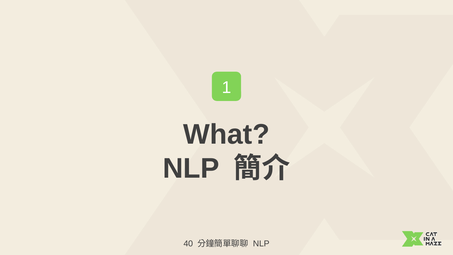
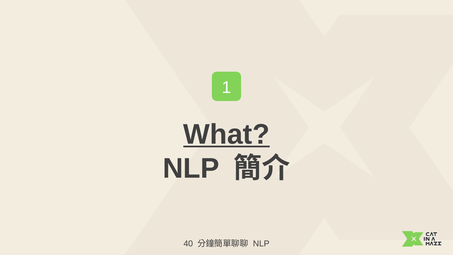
What underline: none -> present (226, 134)
